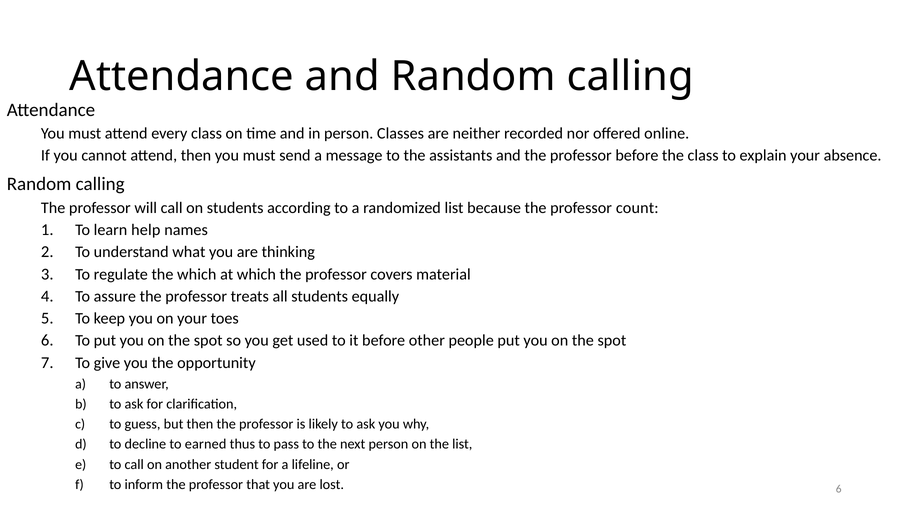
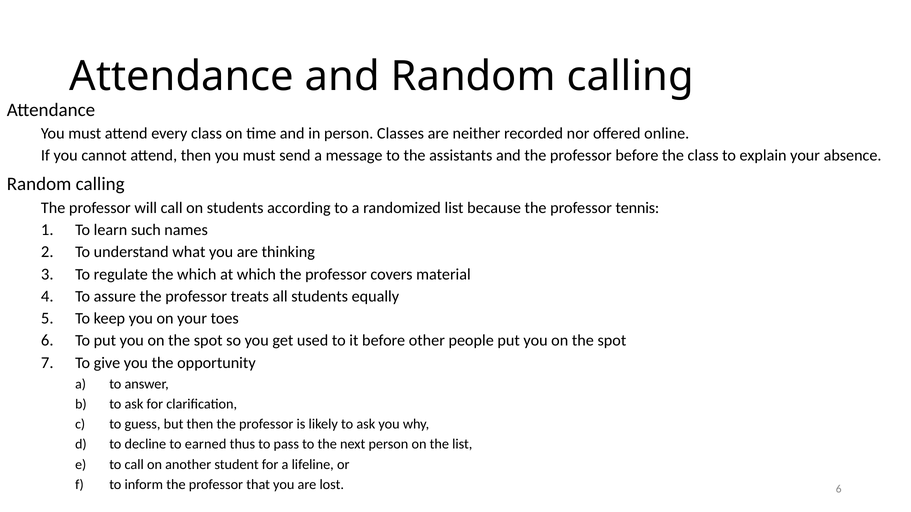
count: count -> tennis (637, 208)
help: help -> such (146, 230)
